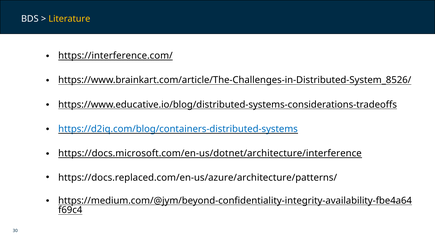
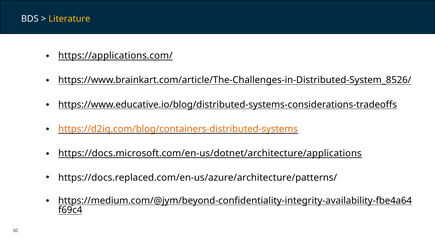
https://interference.com/: https://interference.com/ -> https://applications.com/ (115, 56)
https://d2iq.com/blog/containers-distributed-systems colour: blue -> orange (178, 129)
https://docs.microsoft.com/en-us/dotnet/architecture/interference: https://docs.microsoft.com/en-us/dotnet/architecture/interference -> https://docs.microsoft.com/en-us/dotnet/architecture/applications (210, 153)
